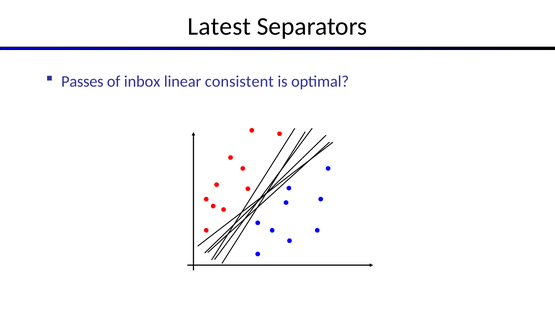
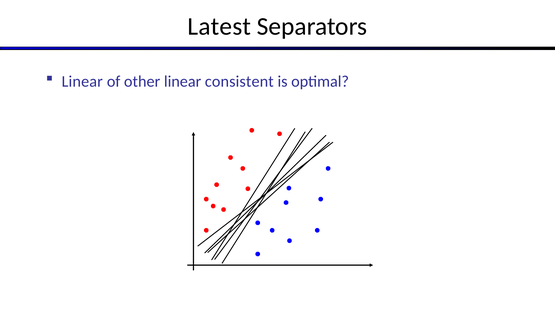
Passes: Passes -> Linear (82, 81)
inbox: inbox -> other (142, 81)
